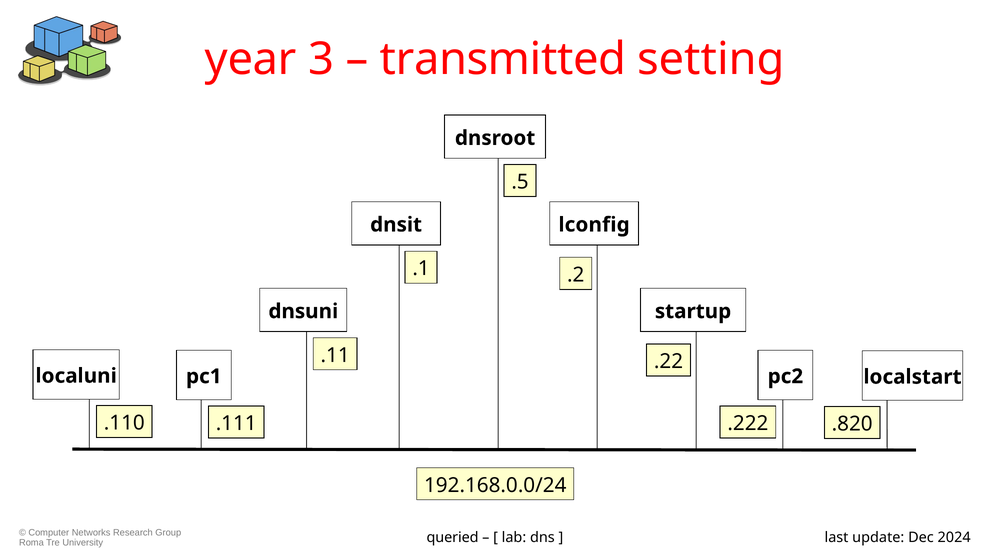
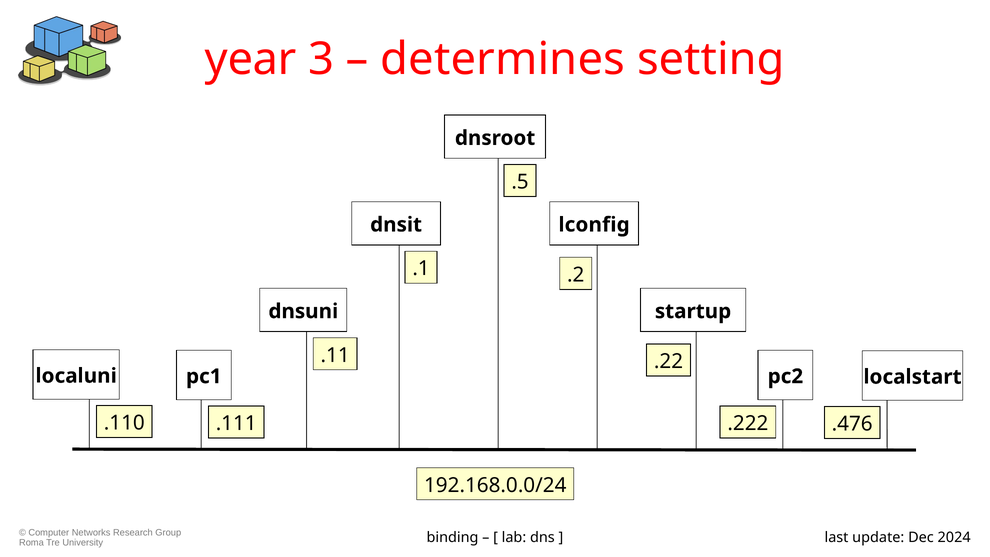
transmitted: transmitted -> determines (503, 59)
.820: .820 -> .476 (852, 424)
queried: queried -> binding (453, 537)
